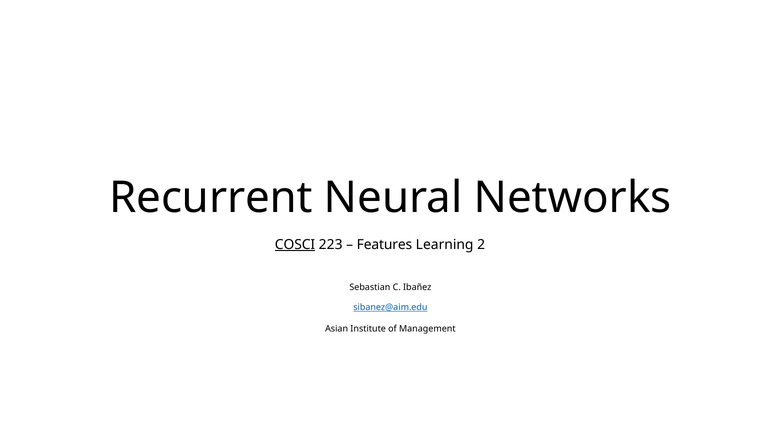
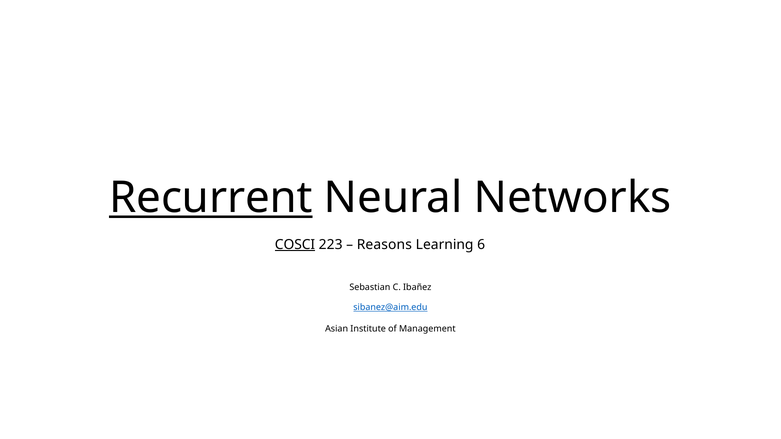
Recurrent underline: none -> present (211, 198)
Features: Features -> Reasons (384, 245)
2: 2 -> 6 (481, 245)
